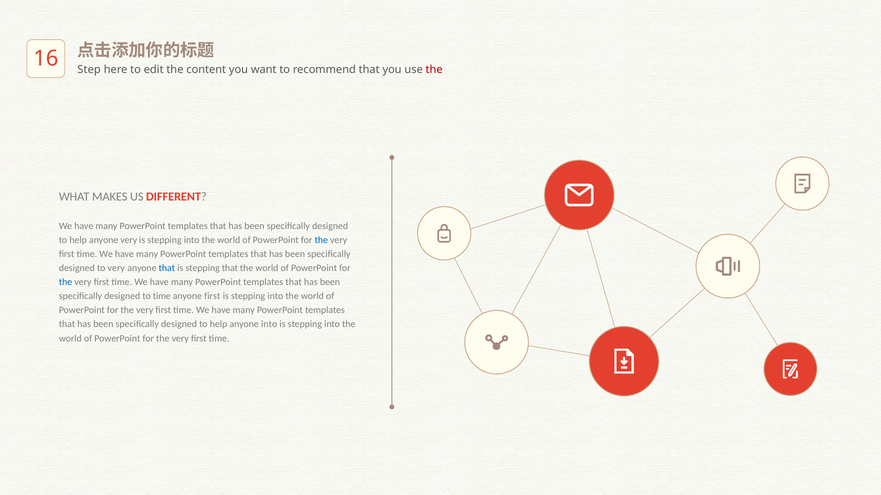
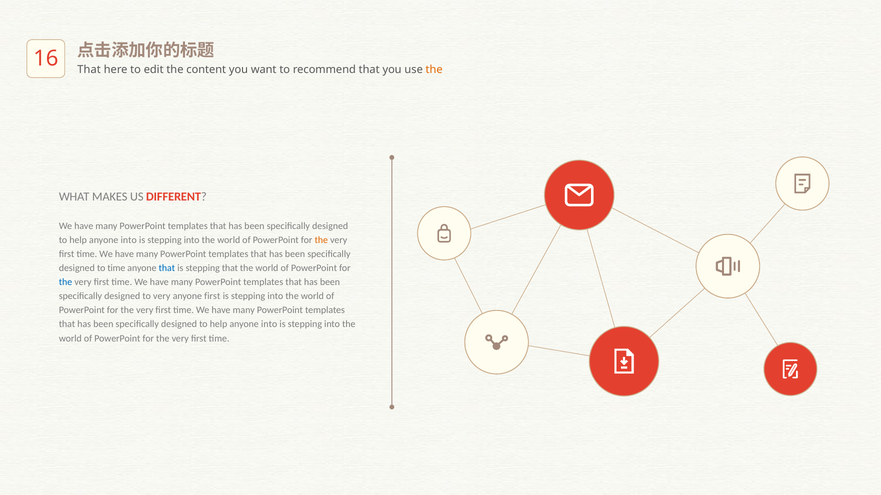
Step: Step -> That (89, 69)
the colour: red -> orange (434, 69)
very: very -> into (129, 240)
the colour: blue -> orange (321, 240)
to very: very -> time (116, 268)
to time: time -> very (162, 296)
